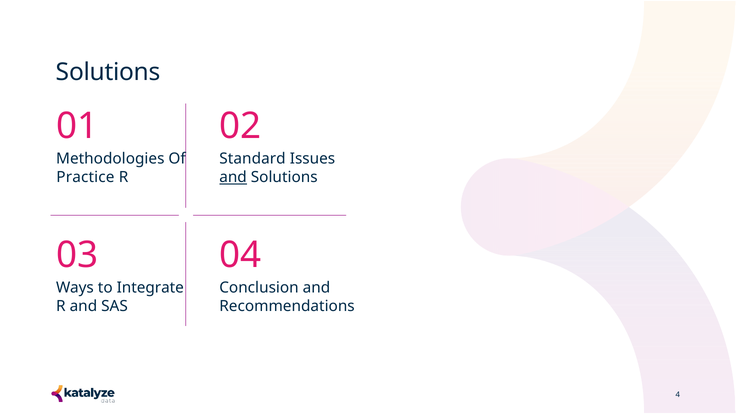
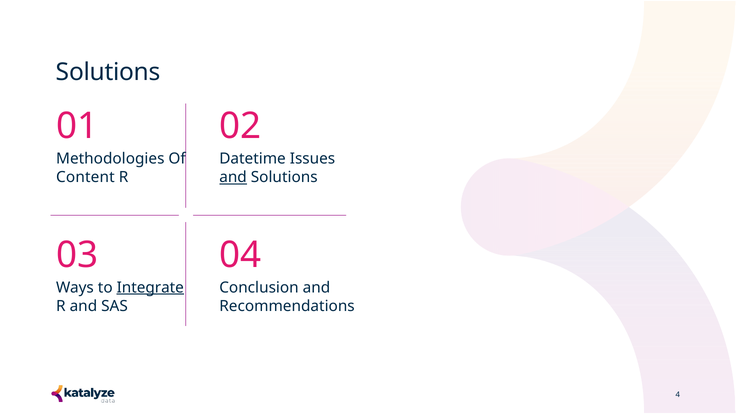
Standard: Standard -> Datetime (253, 159)
Practice: Practice -> Content (85, 177)
Integrate underline: none -> present (150, 288)
